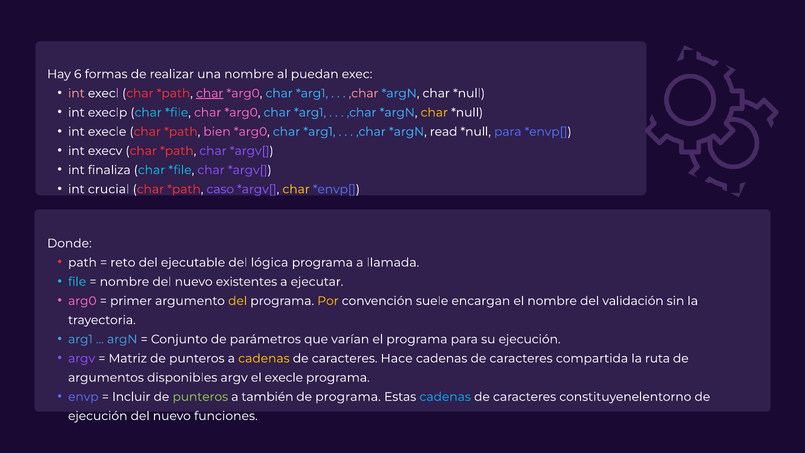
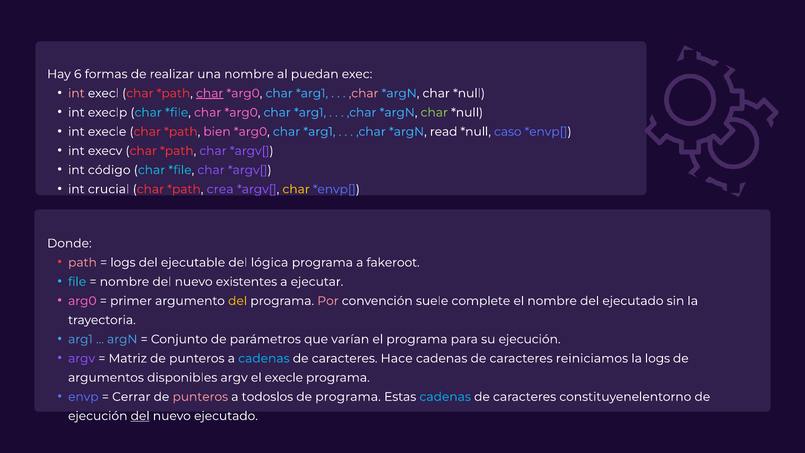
char colour: yellow -> light green (434, 112)
para: para -> caso (508, 132)
finaliza: finaliza -> código (109, 170)
caso: caso -> crea (220, 189)
path colour: white -> pink (82, 262)
reto: reto -> logs (123, 262)
llamada: llamada -> fakeroot (393, 262)
Por colour: yellow -> pink (328, 301)
encargan: encargan -> complete (481, 301)
del validación: validación -> ejecutado (633, 301)
cadenas colour: yellow -> light blue (264, 358)
compartida: compartida -> reiniciamos (592, 358)
la ruta: ruta -> logs (657, 358)
Incluir: Incluir -> Cerrar (131, 397)
punteros colour: light green -> pink (200, 397)
también: también -> todoslos (267, 397)
del underline: none -> present (140, 416)
nuevo funciones: funciones -> ejecutado (226, 416)
